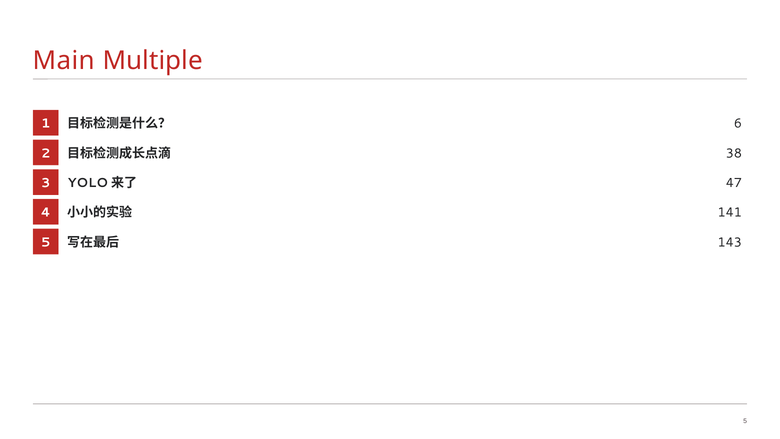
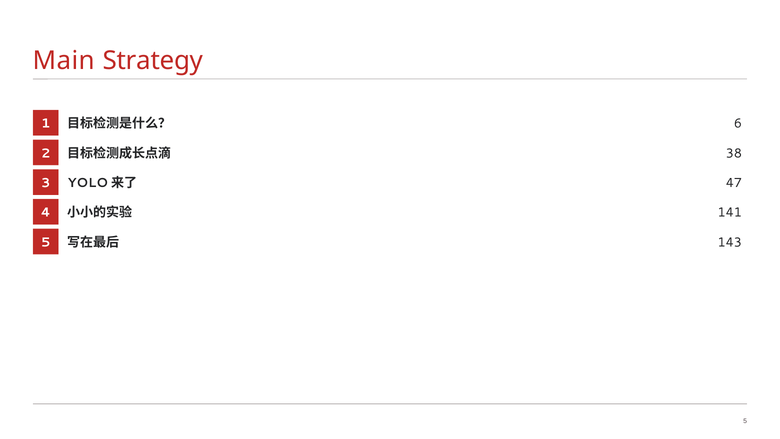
Multiple: Multiple -> Strategy (153, 61)
